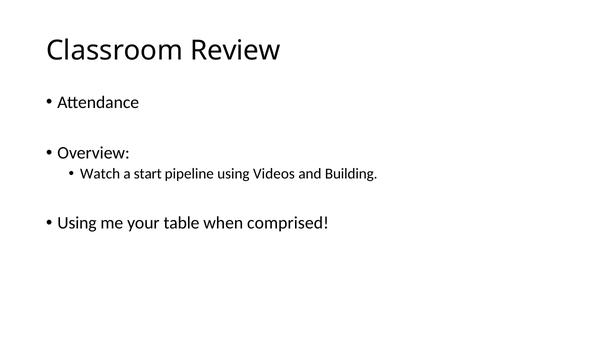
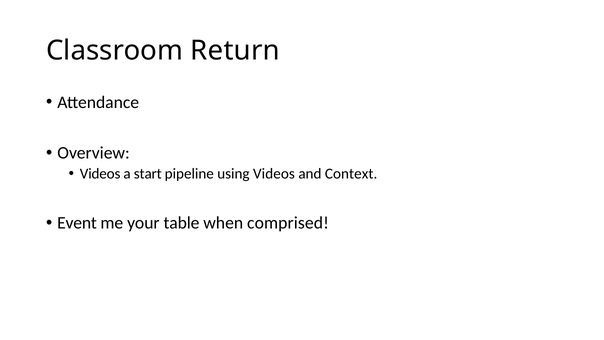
Review: Review -> Return (235, 51)
Watch: Watch -> Videos (100, 174)
Building: Building -> Context (351, 174)
Using: Using -> Event (77, 223)
